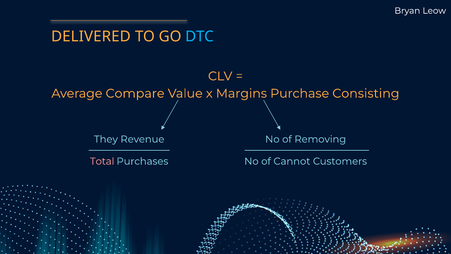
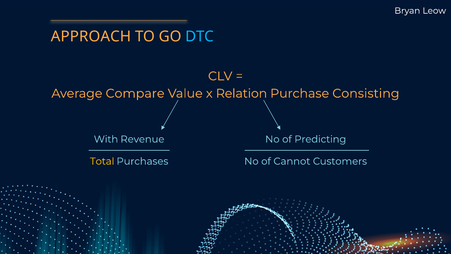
DELIVERED: DELIVERED -> APPROACH (91, 37)
Margins: Margins -> Relation (242, 93)
They: They -> With (106, 139)
Removing: Removing -> Predicting (320, 139)
Total colour: pink -> yellow (102, 161)
